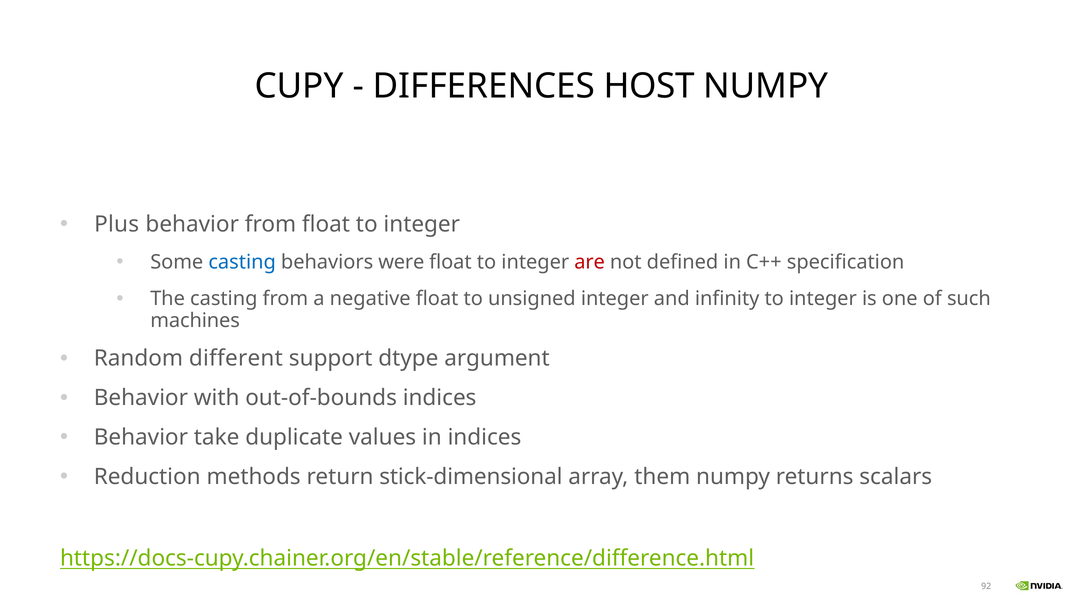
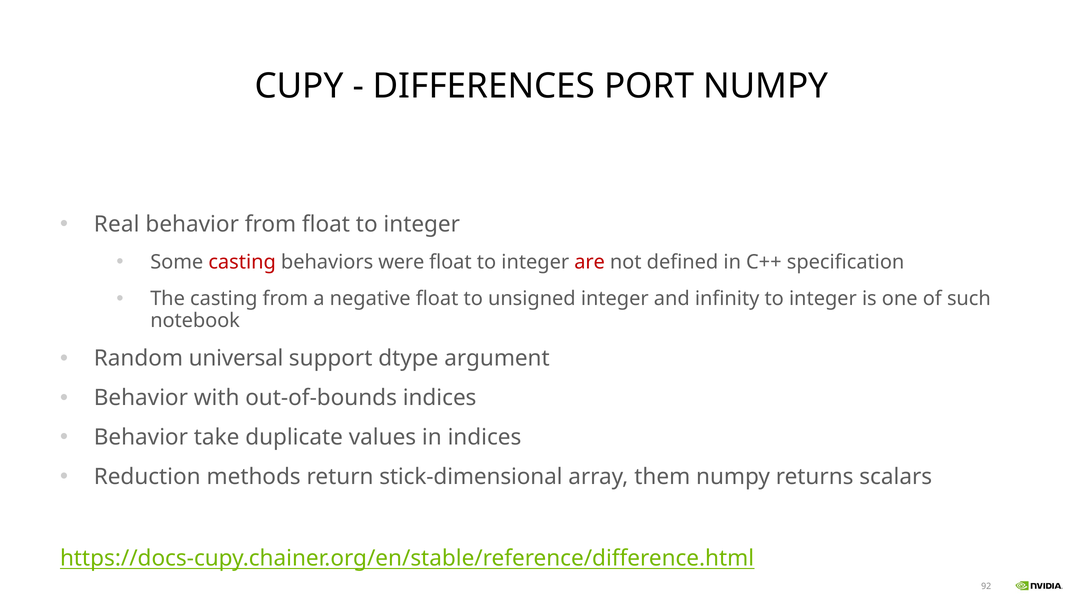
HOST: HOST -> PORT (649, 86)
Plus: Plus -> Real (117, 224)
casting colour: blue -> red (242, 262)
machines: machines -> notebook (195, 321)
different: different -> universal (236, 359)
